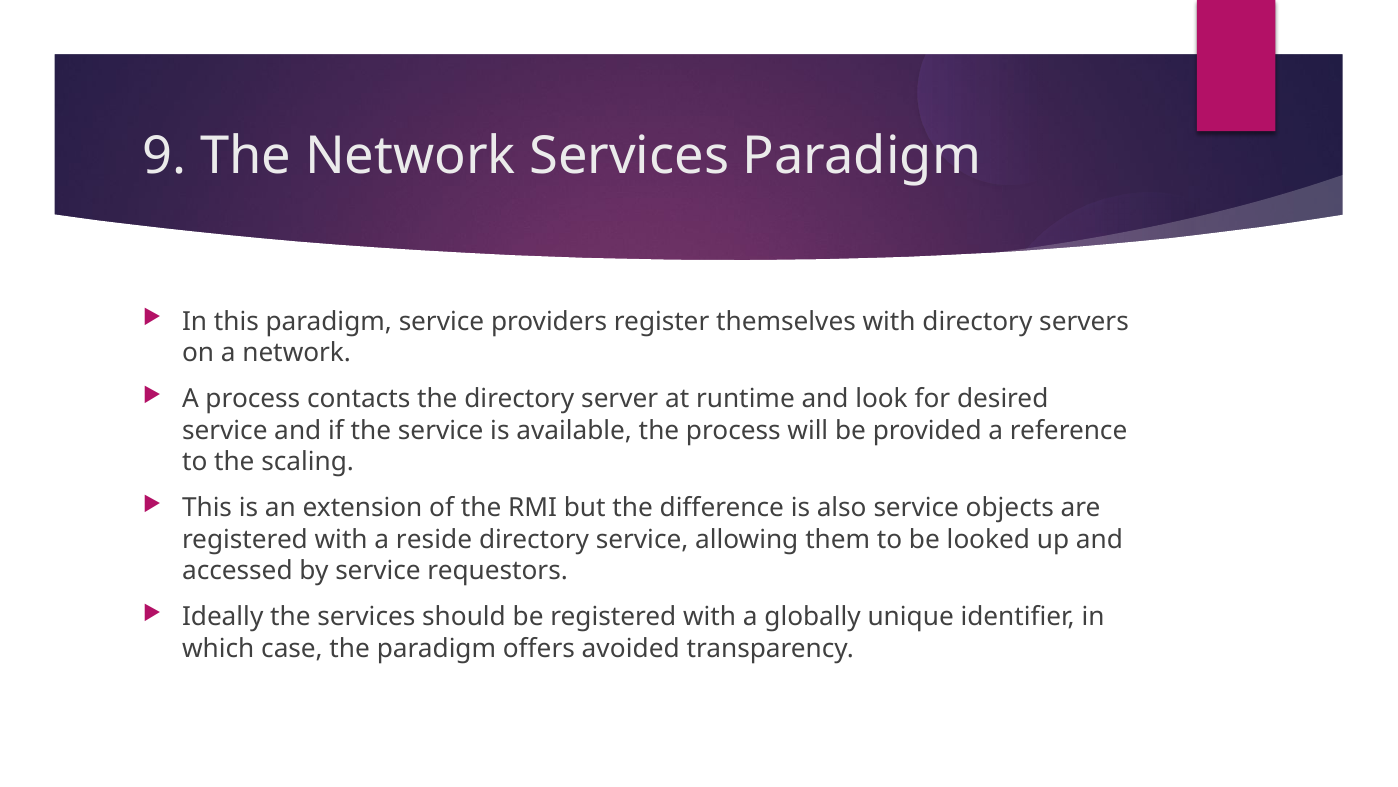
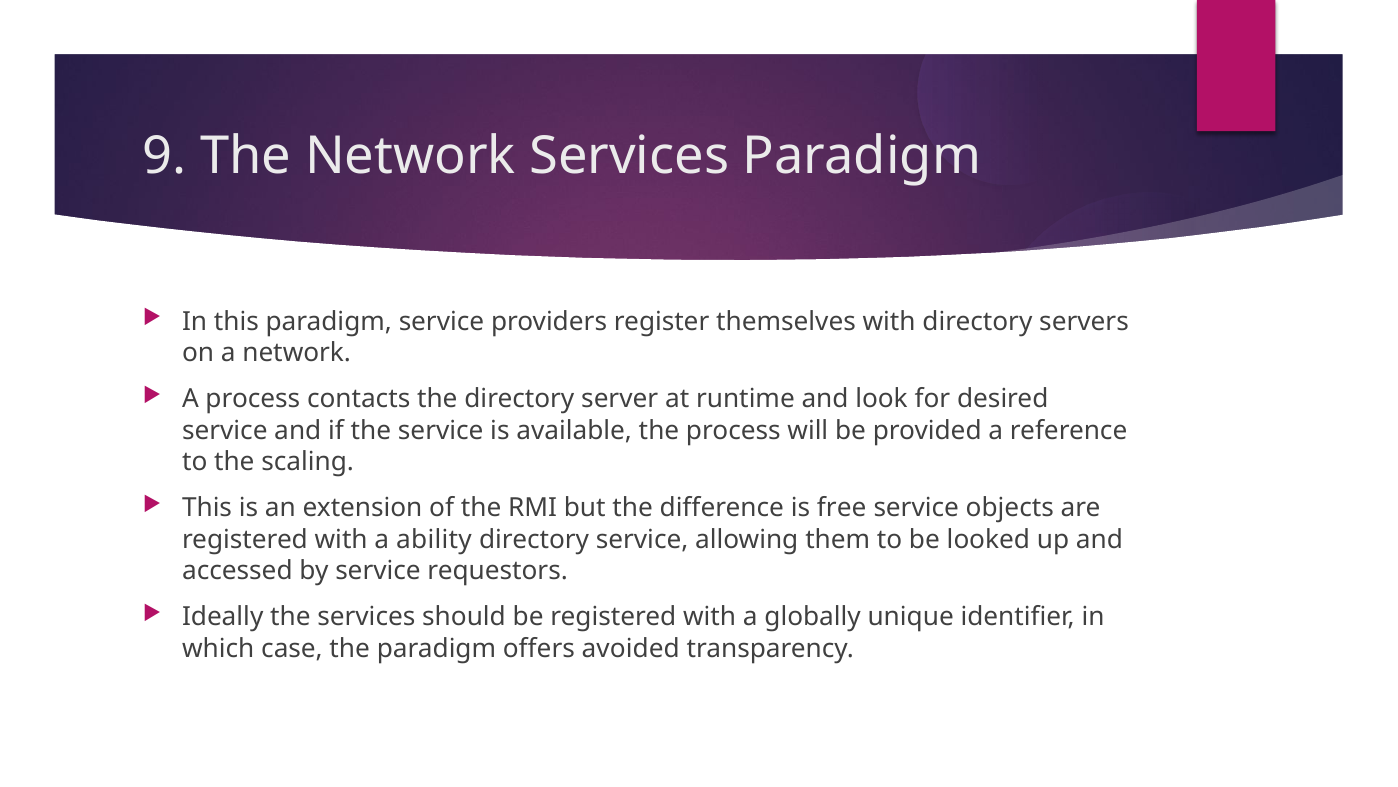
also: also -> free (842, 508)
reside: reside -> ability (434, 539)
